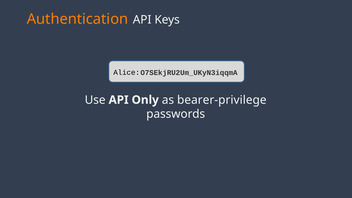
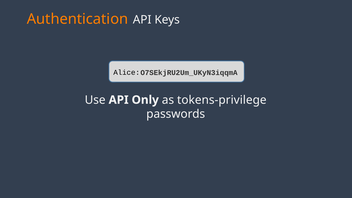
bearer-privilege: bearer-privilege -> tokens-privilege (222, 100)
